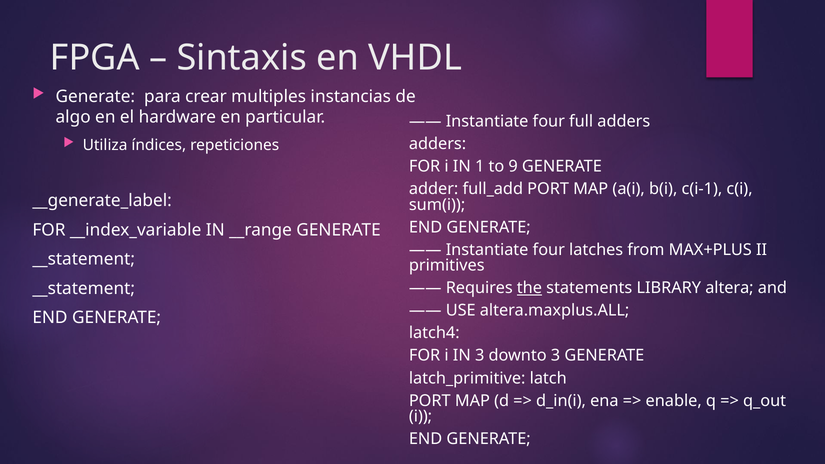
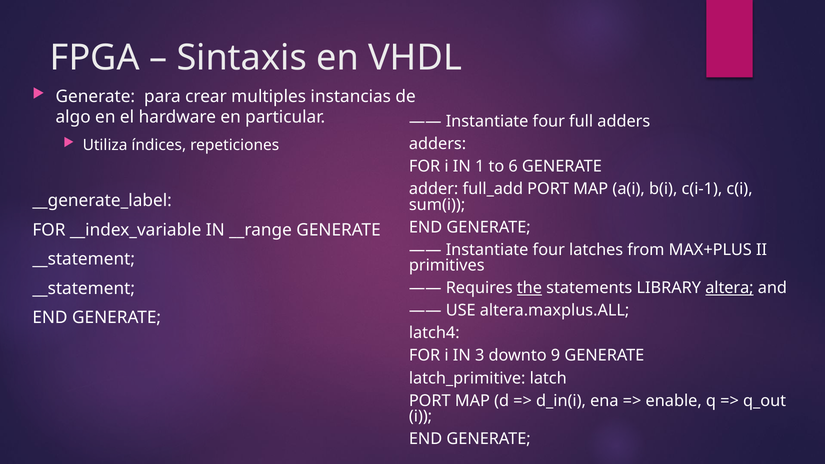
9: 9 -> 6 (513, 167)
altera underline: none -> present (729, 288)
downto 3: 3 -> 9 (556, 356)
